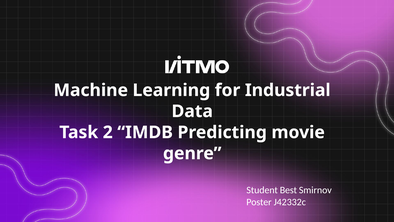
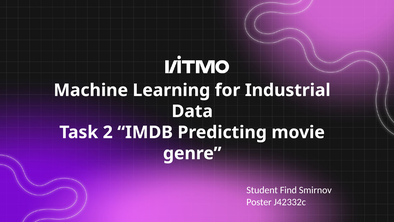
Best: Best -> Find (288, 190)
